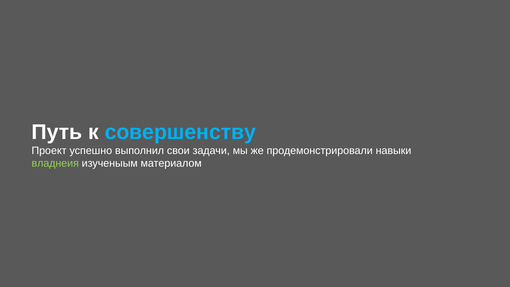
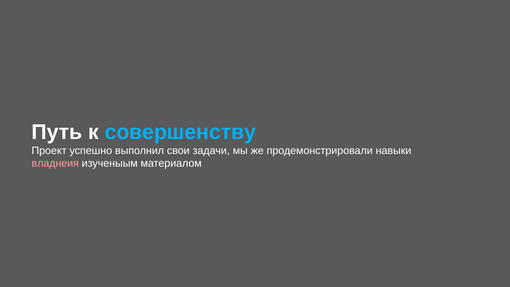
владнеия colour: light green -> pink (55, 163)
